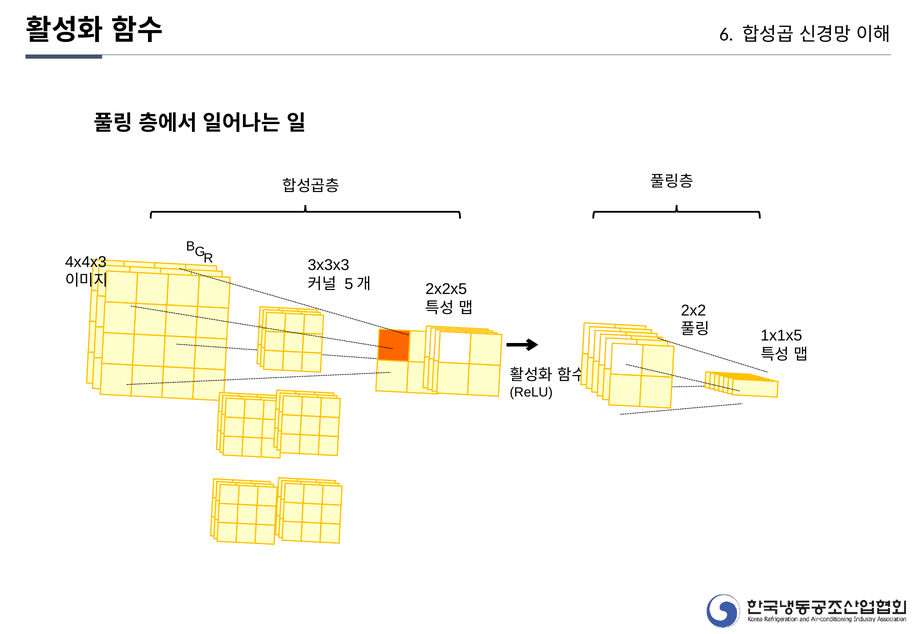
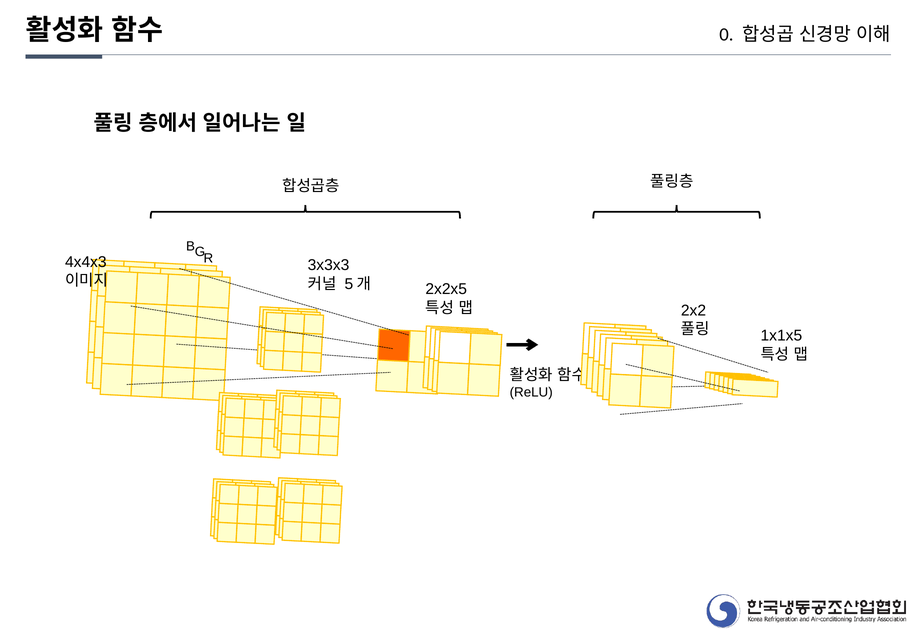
6: 6 -> 0 (726, 35)
